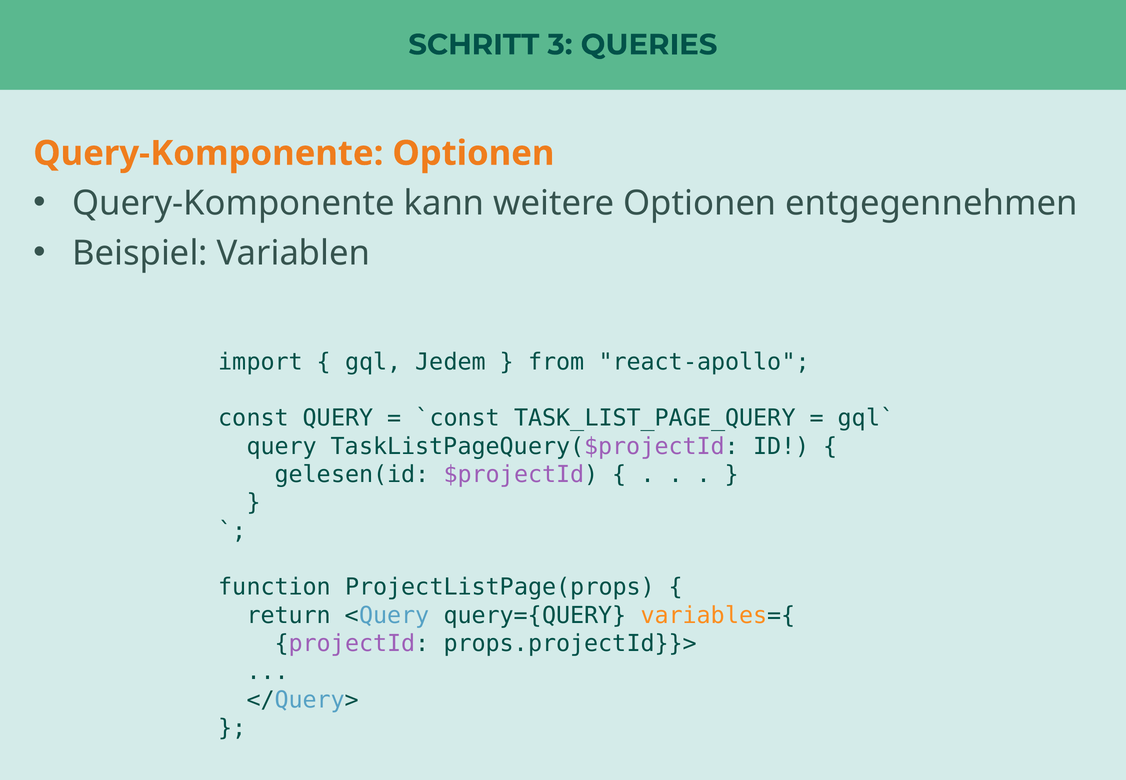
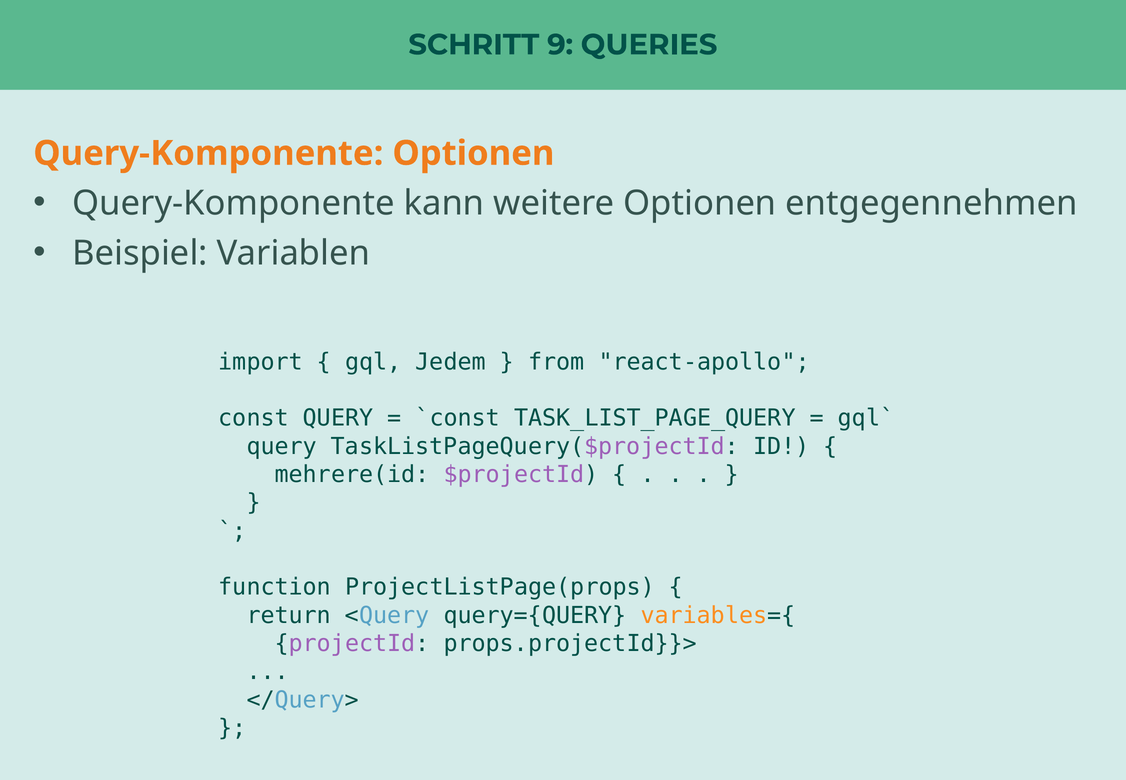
3: 3 -> 9 (560, 45)
gelesen(id: gelesen(id -> mehrere(id (352, 474)
